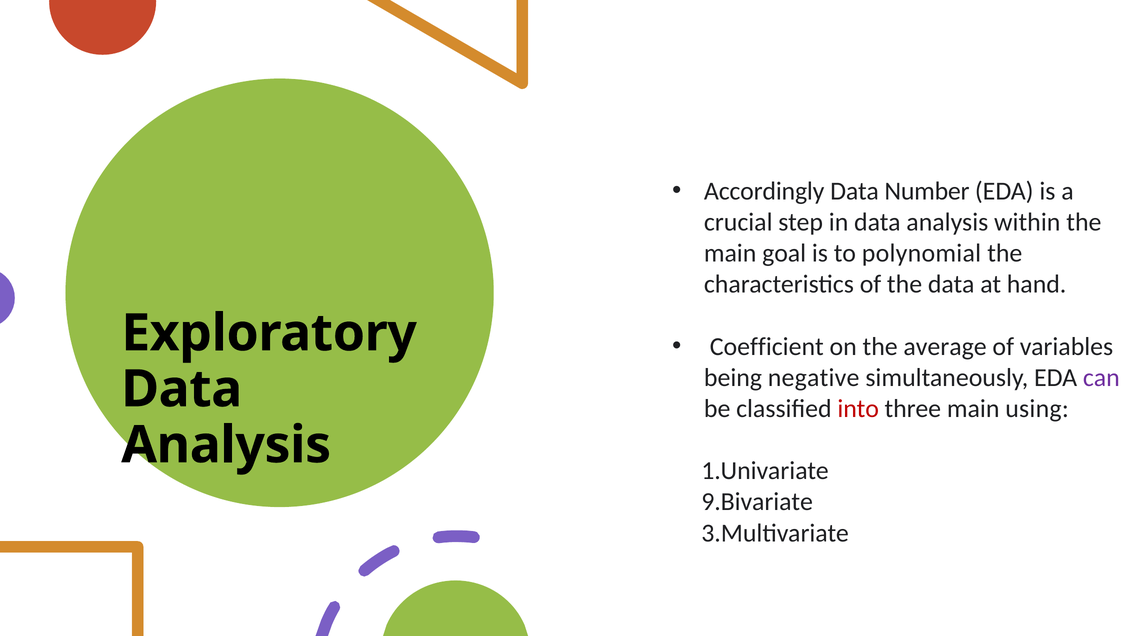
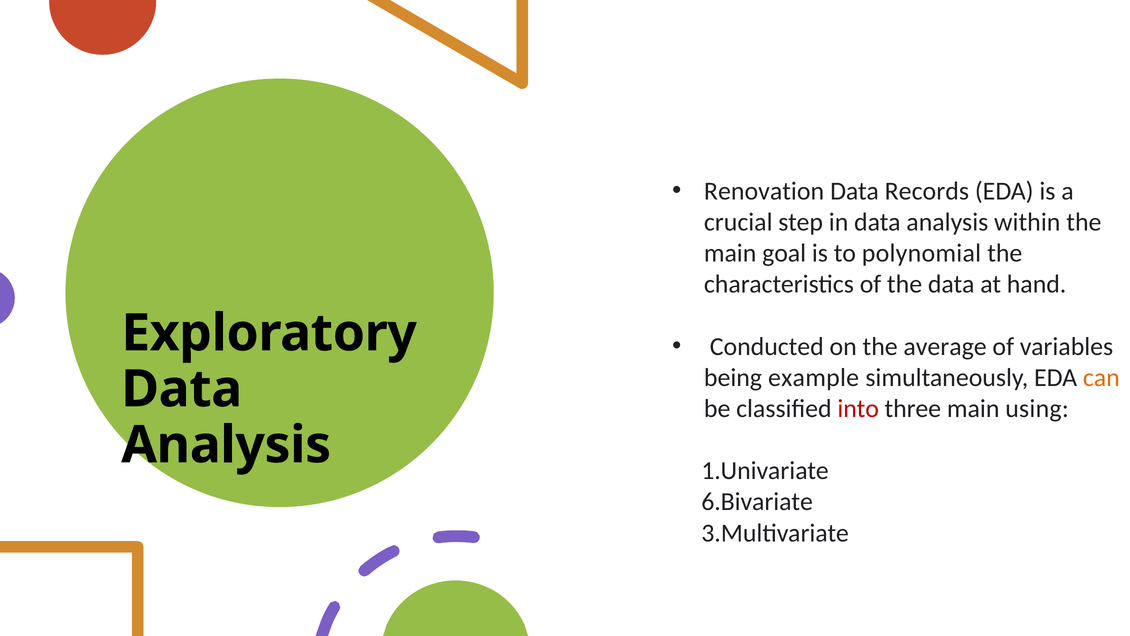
Accordingly: Accordingly -> Renovation (764, 191)
Number: Number -> Records (927, 191)
Coefficient: Coefficient -> Conducted (767, 346)
negative: negative -> example (814, 377)
can colour: purple -> orange (1101, 377)
9.Bivariate: 9.Bivariate -> 6.Bivariate (757, 502)
